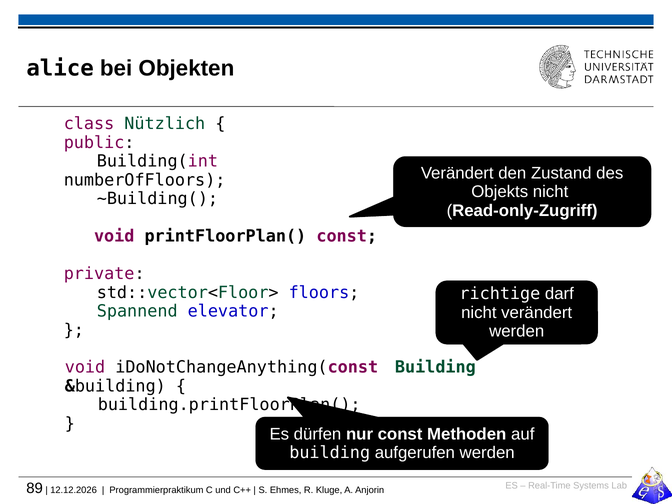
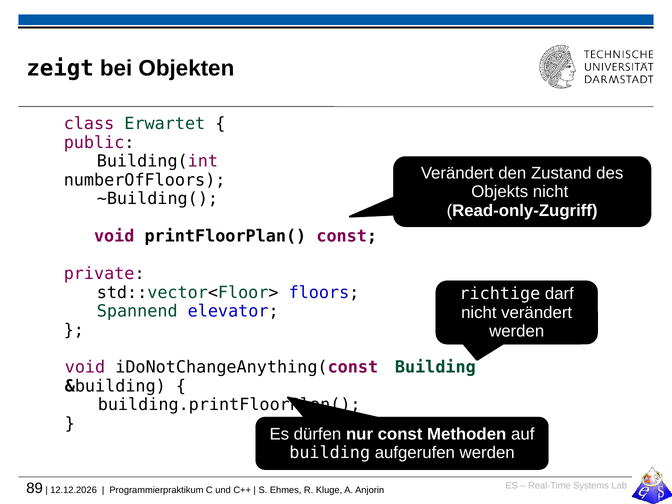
alice: alice -> zeigt (60, 68)
Nützlich: Nützlich -> Erwartet (165, 124)
